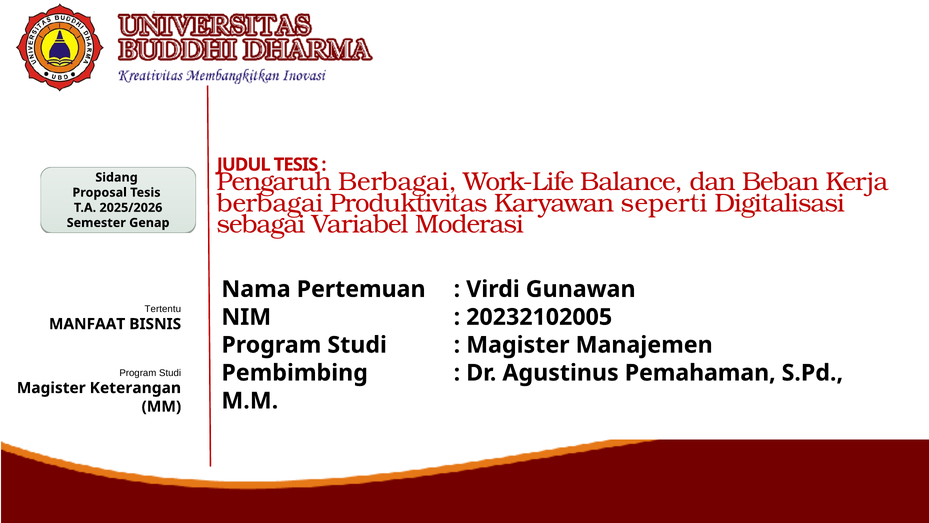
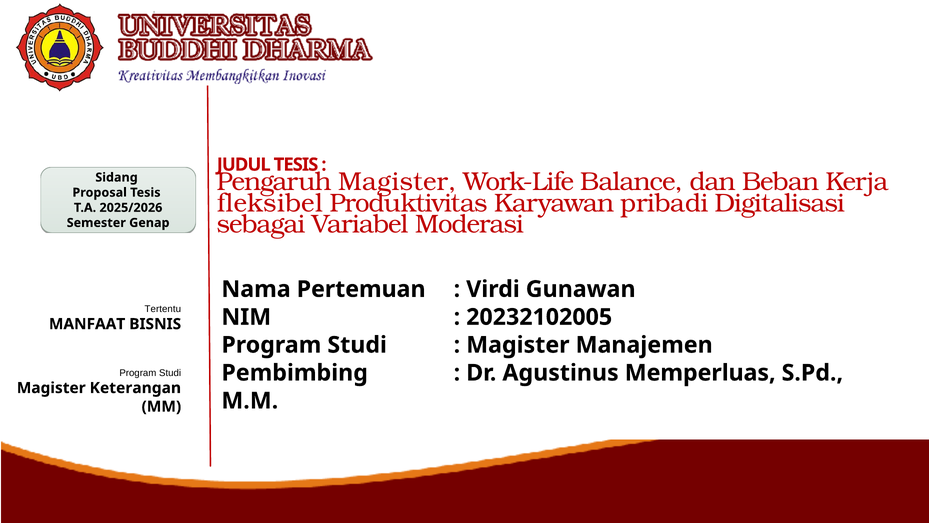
Berbagai: Berbagai -> Magister (397, 182)
berbagai: berbagai -> fleksibel (270, 203)
seperti: seperti -> pribadi (665, 203)
Pemahaman: Pemahaman -> Memperluas (700, 373)
